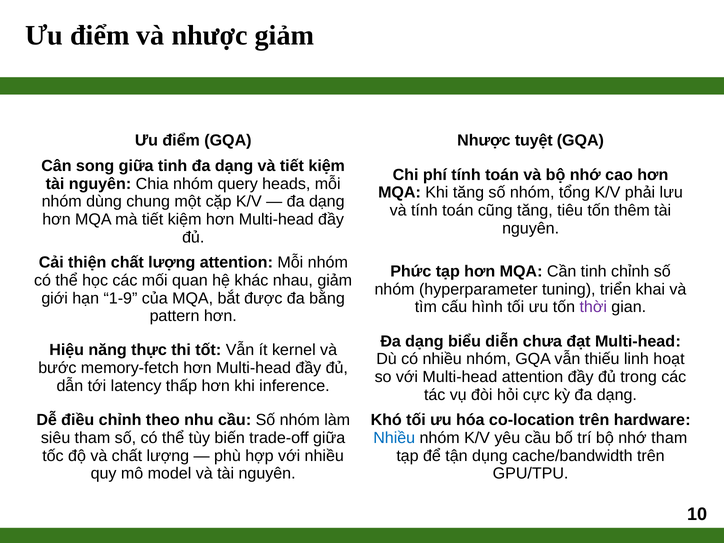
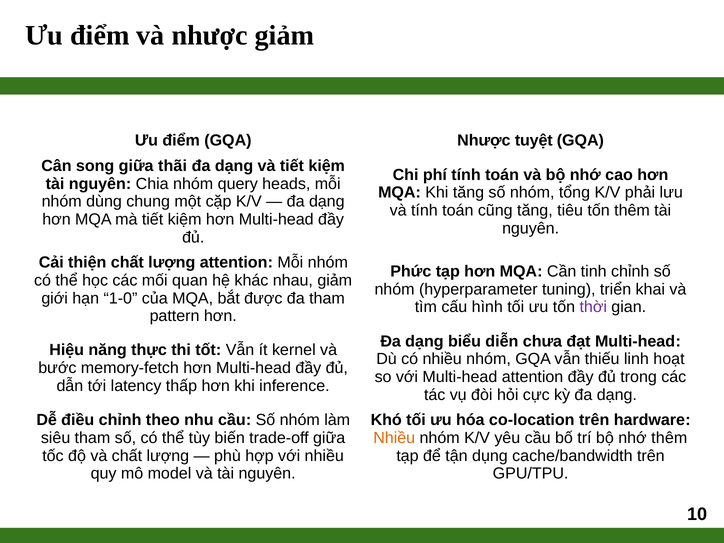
giữa tinh: tinh -> thãi (173, 166)
1-9: 1-9 -> 1-0 (120, 298)
đa bằng: bằng -> tham (327, 298)
Nhiều colour: blue -> orange (394, 438)
nhớ tham: tham -> thêm (669, 438)
